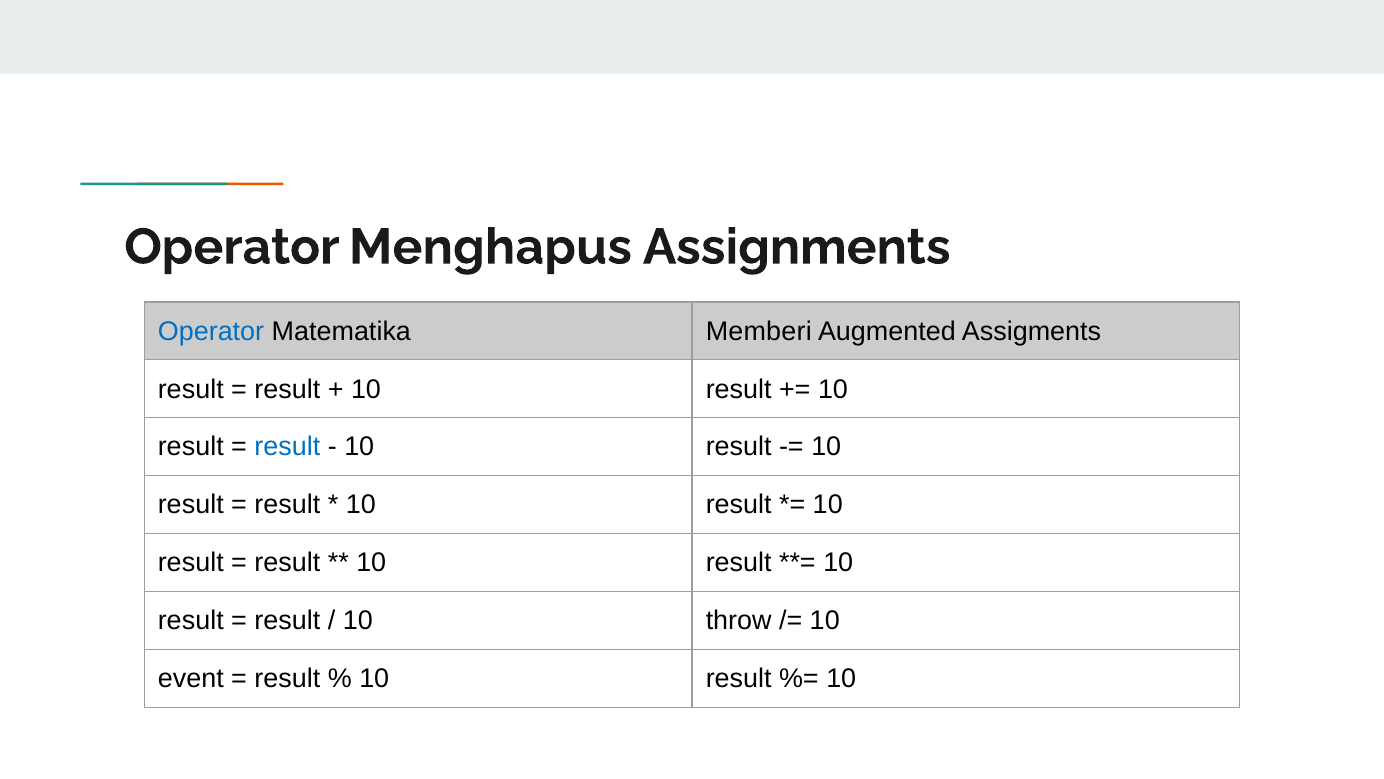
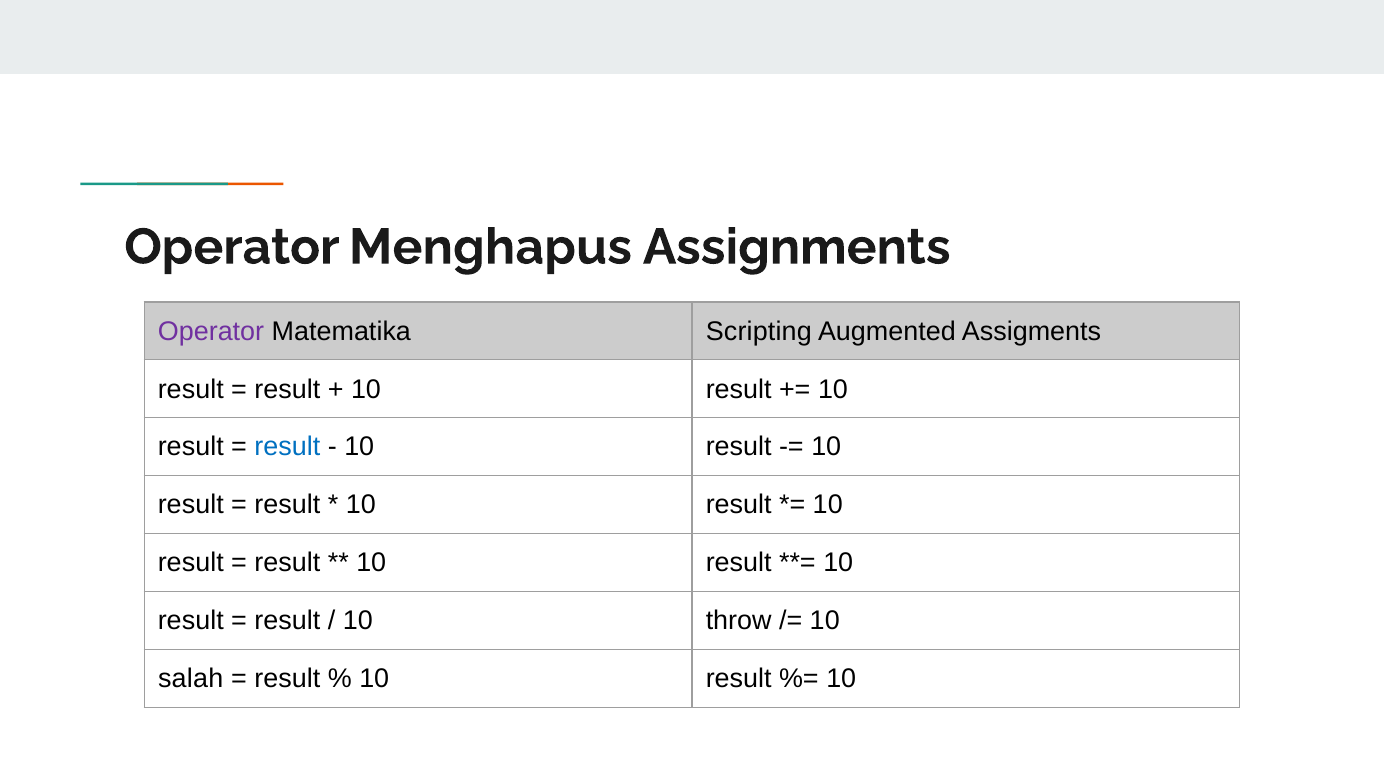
Operator colour: blue -> purple (211, 331)
Memberi: Memberi -> Scripting (759, 331)
event: event -> salah (191, 678)
